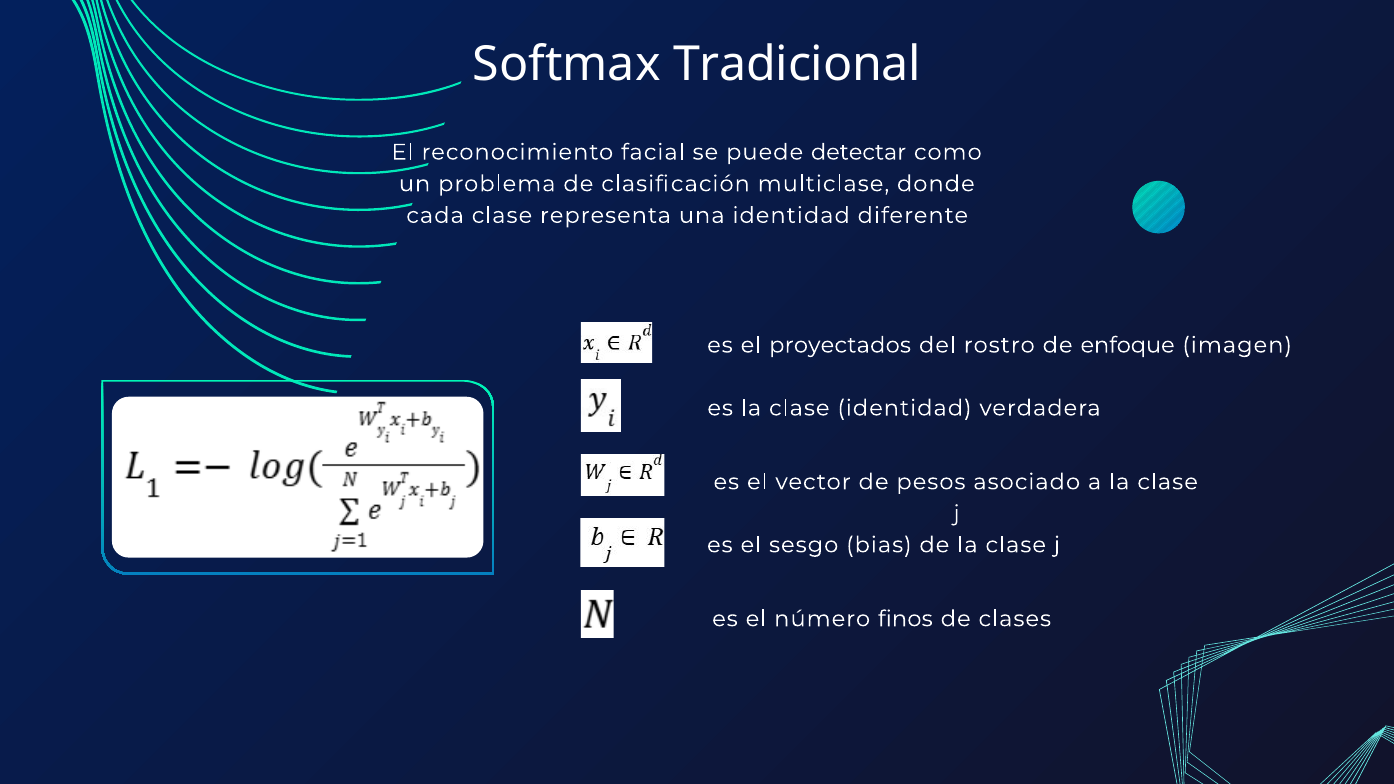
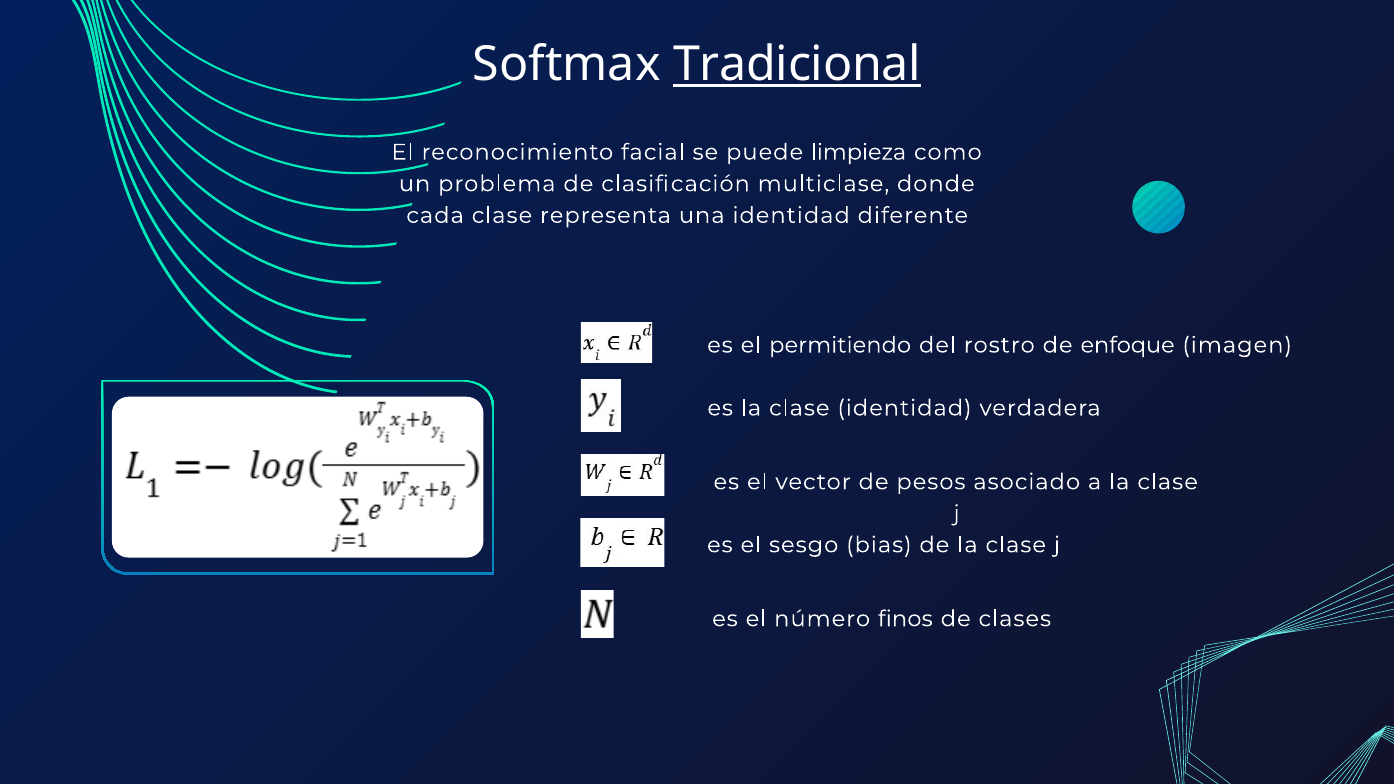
Tradicional underline: none -> present (797, 65)
detectar: detectar -> limpieza (859, 152)
proyectados: proyectados -> permitiendo (840, 345)
